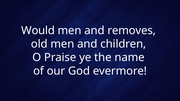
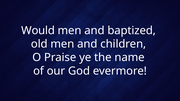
removes: removes -> baptized (132, 31)
